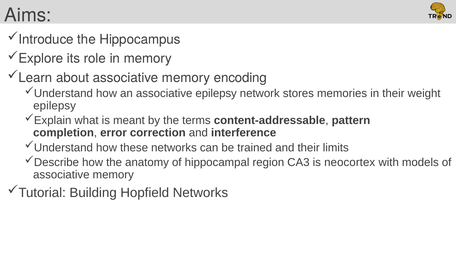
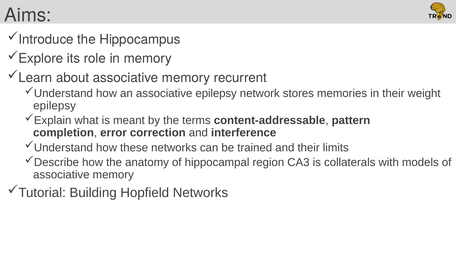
encoding: encoding -> recurrent (240, 78)
neocortex: neocortex -> collaterals (350, 162)
